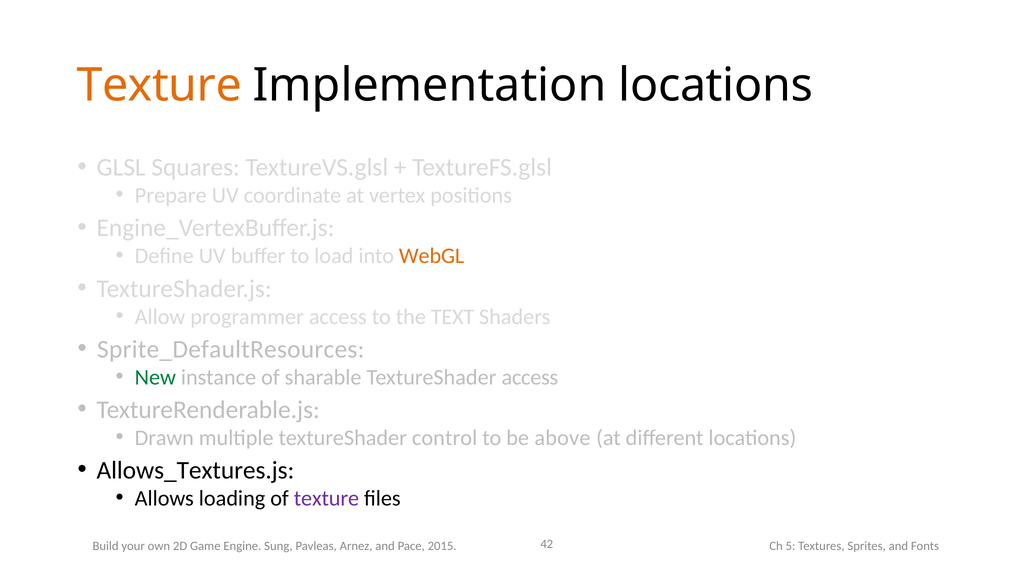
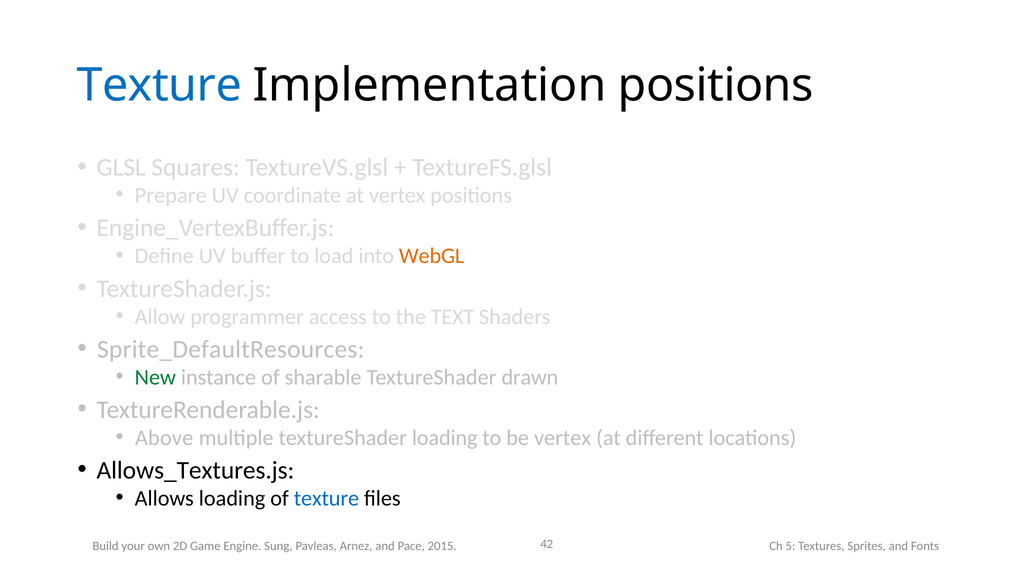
Texture colour: orange -> blue (159, 85)
Implementation locations: locations -> positions (716, 85)
TextureShader access: access -> drawn (530, 377)
Drawn: Drawn -> Above (164, 438)
textureShader control: control -> loading (445, 438)
be above: above -> vertex (563, 438)
texture colour: purple -> blue (326, 498)
